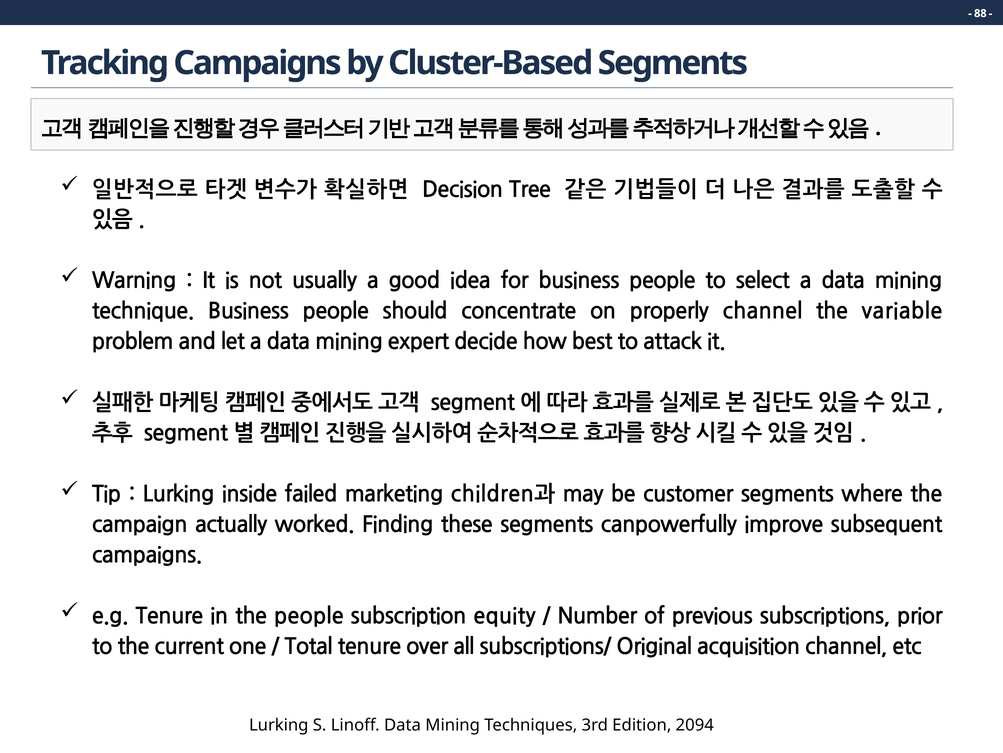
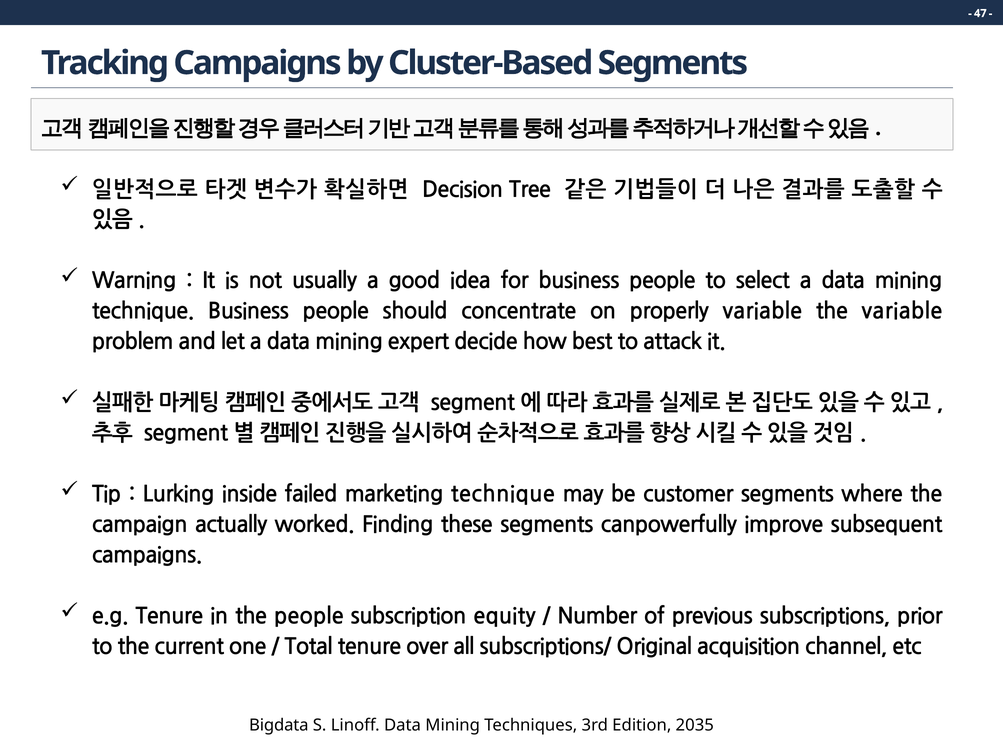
88: 88 -> 47 (980, 13)
properly channel: channel -> variable (762, 311)
marketing children과: children과 -> technique (503, 494)
Lurking: Lurking -> Bigdata (279, 724)
2094: 2094 -> 2035 (695, 724)
